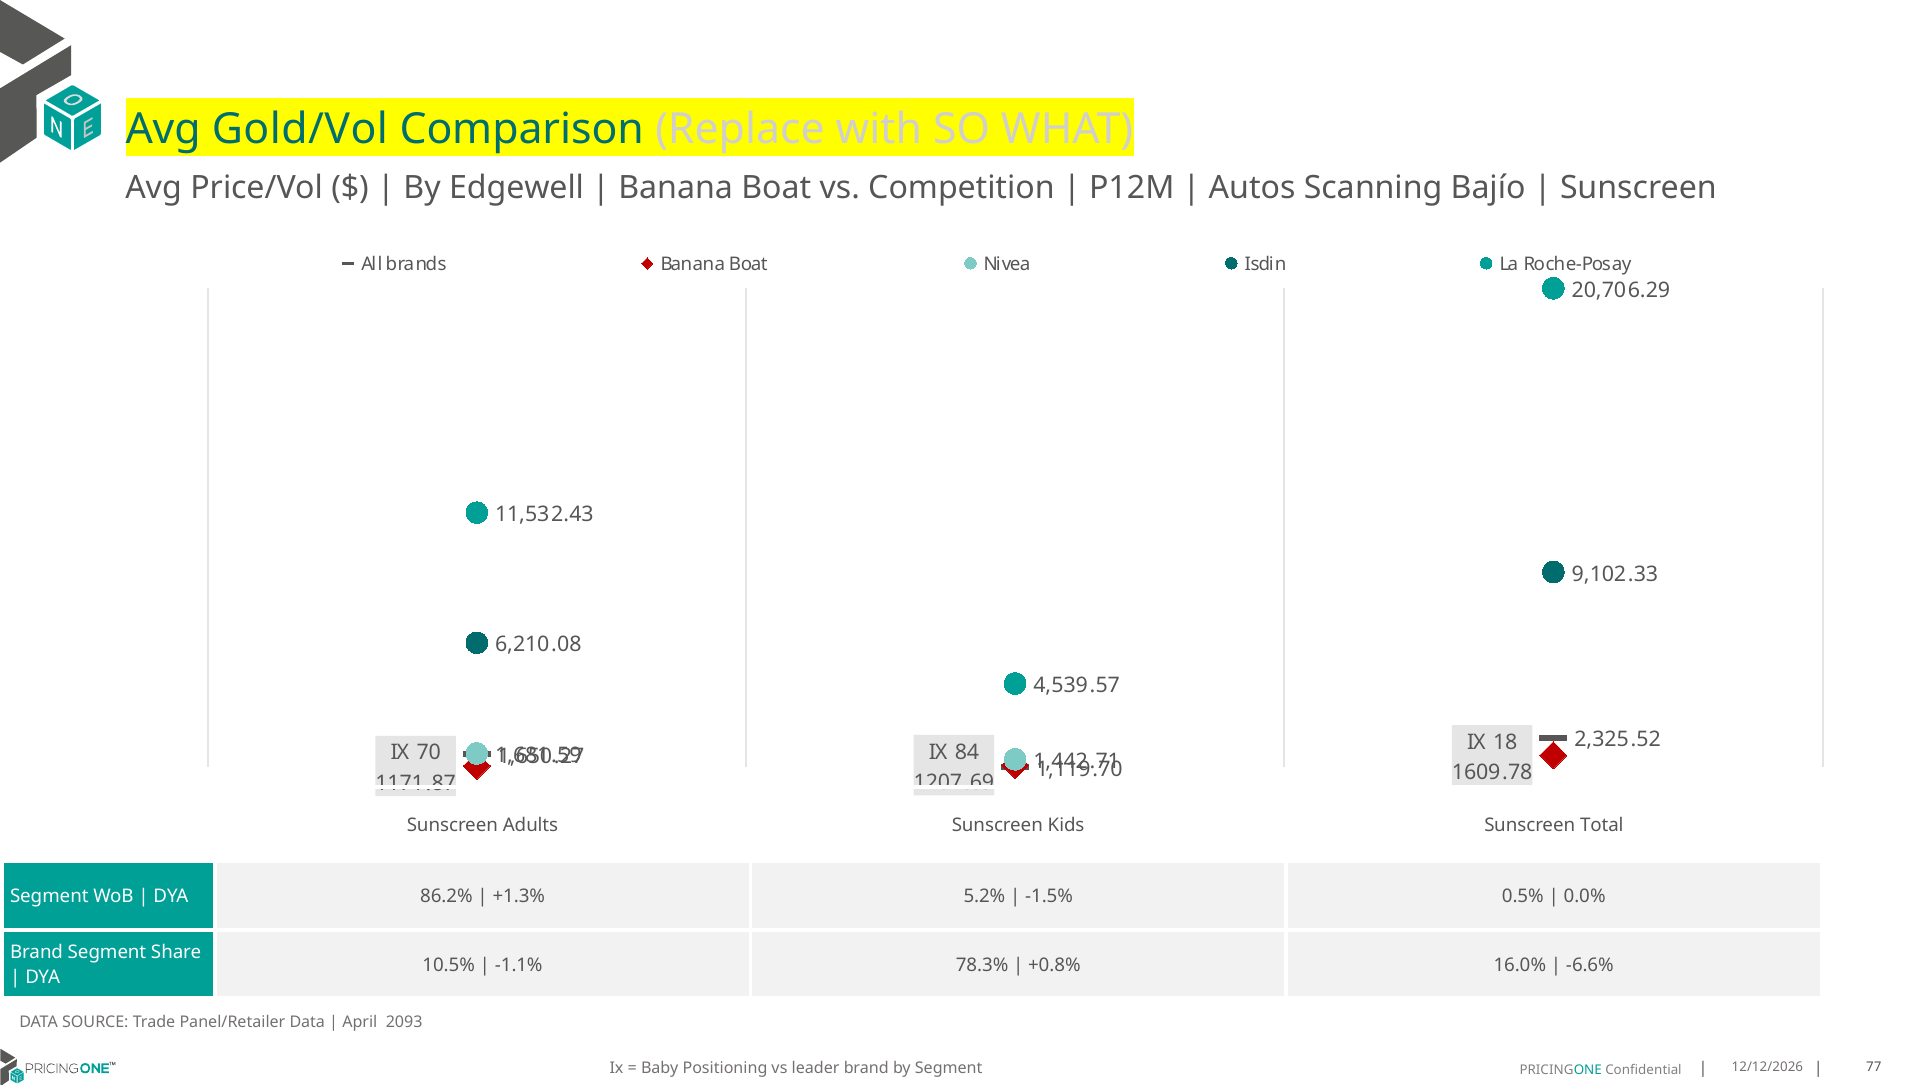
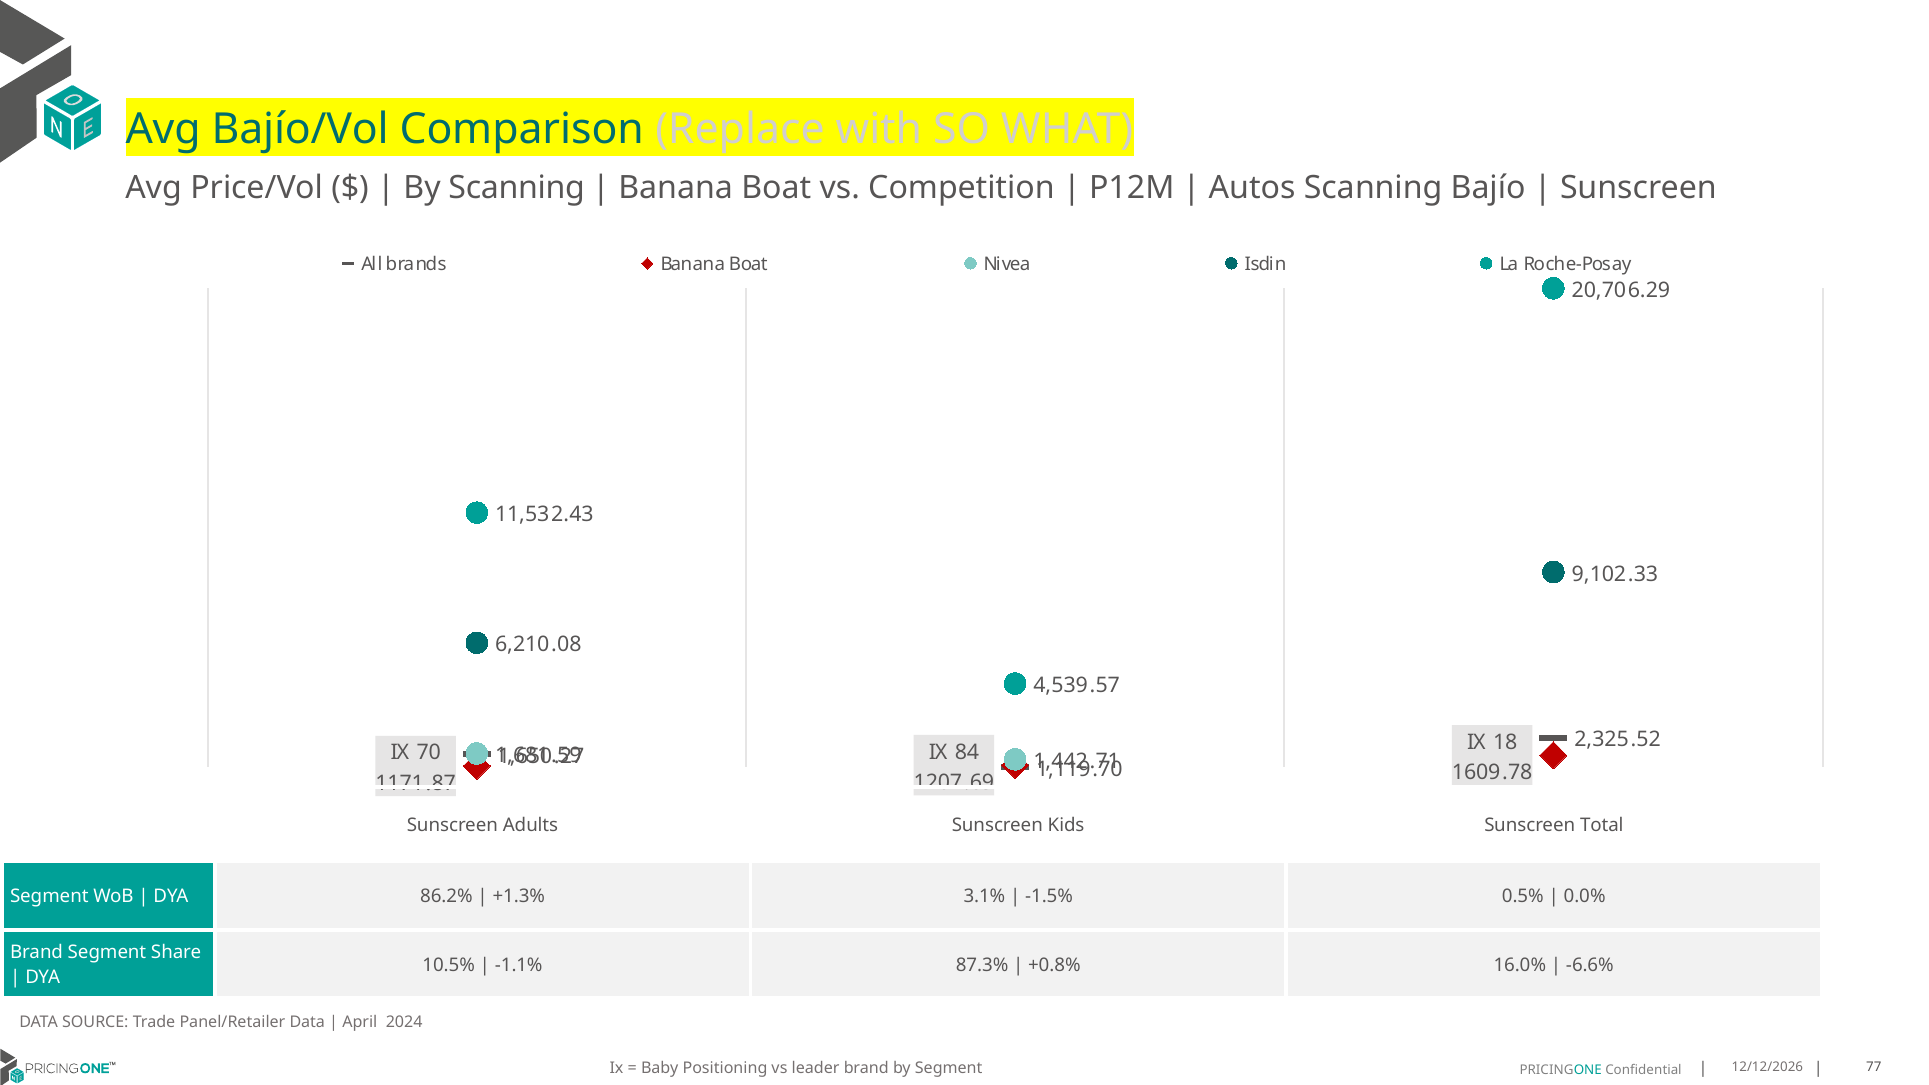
Gold/Vol: Gold/Vol -> Bajío/Vol (300, 130)
By Edgewell: Edgewell -> Scanning (517, 188)
5.2%: 5.2% -> 3.1% (984, 897)
78.3%: 78.3% -> 87.3% (982, 965)
2093: 2093 -> 2024 (404, 1022)
